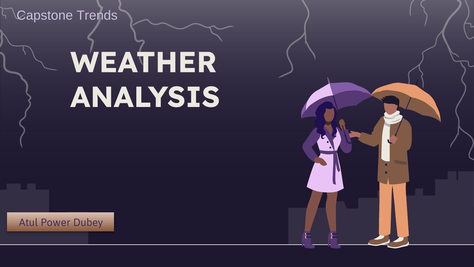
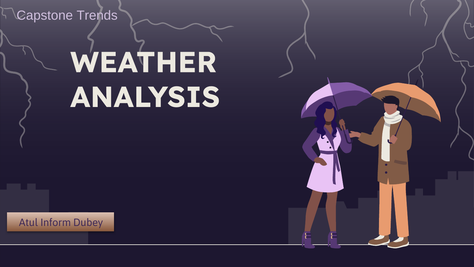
Power: Power -> Inform (56, 222)
